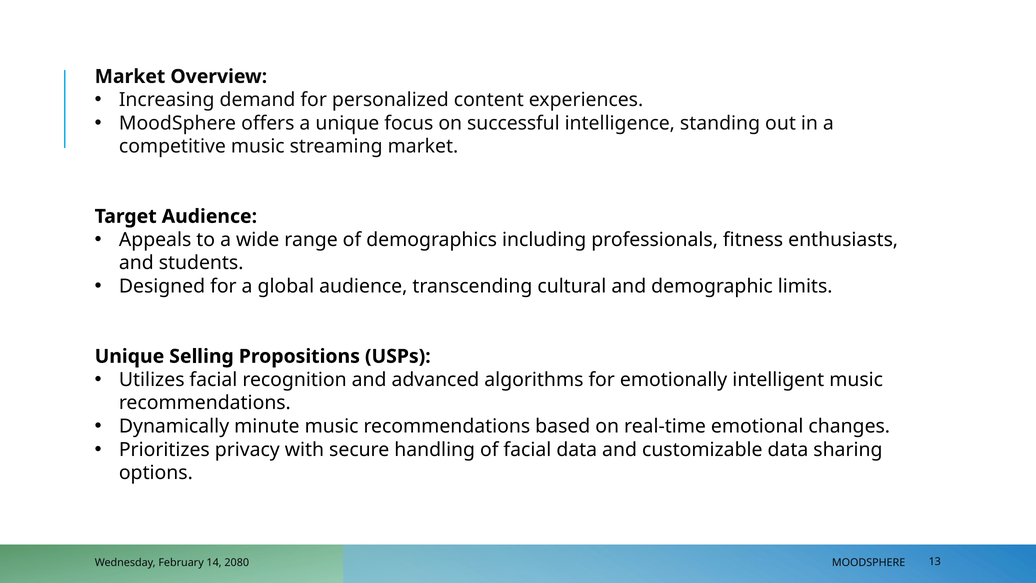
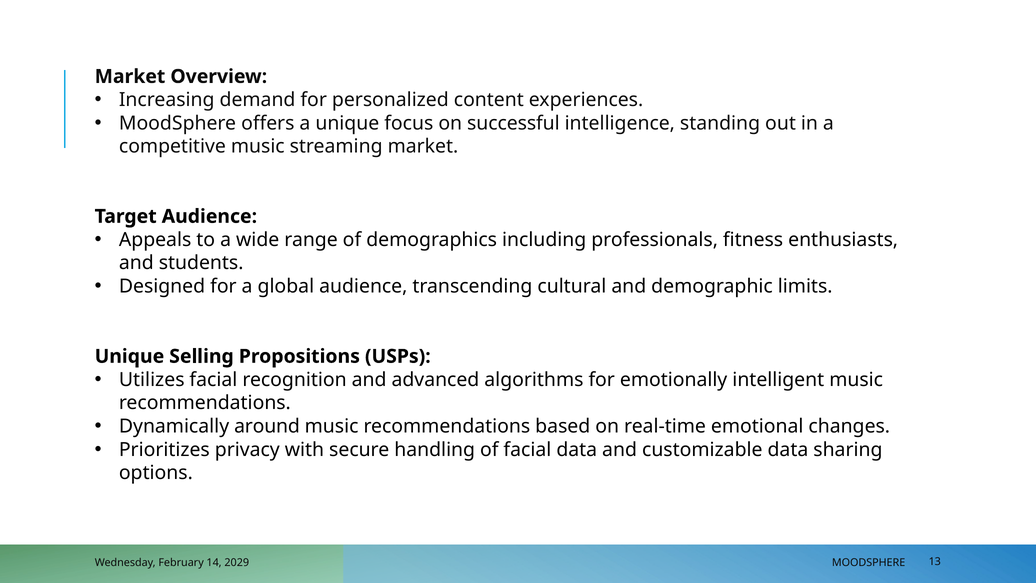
minute: minute -> around (267, 426)
2080: 2080 -> 2029 (237, 562)
